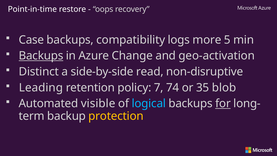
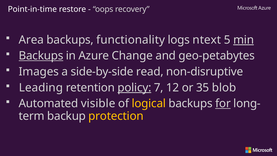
Case: Case -> Area (31, 40)
compatibility: compatibility -> functionality (131, 40)
more: more -> ntext (207, 40)
min underline: none -> present (244, 40)
geo-activation: geo-activation -> geo-petabytes (217, 56)
Distinct: Distinct -> Images (39, 72)
policy underline: none -> present (134, 88)
74: 74 -> 12 (173, 88)
logical colour: light blue -> yellow (149, 103)
